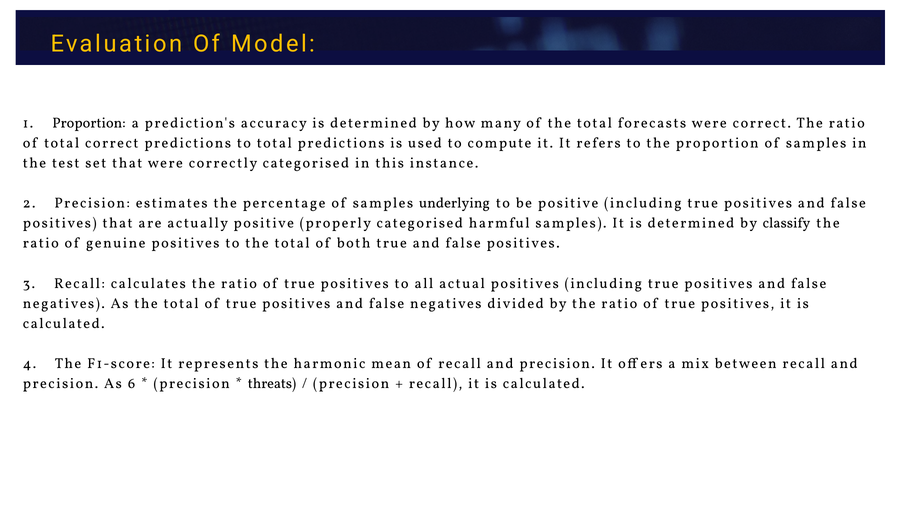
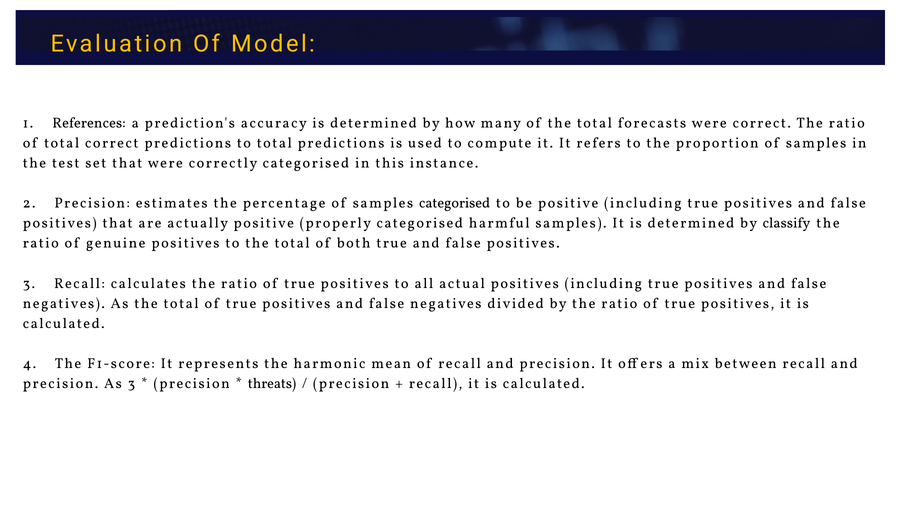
1 Proportion: Proportion -> References (89, 123)
samples underlying: underlying -> categorised (455, 203)
As 6: 6 -> 3 (132, 384)
